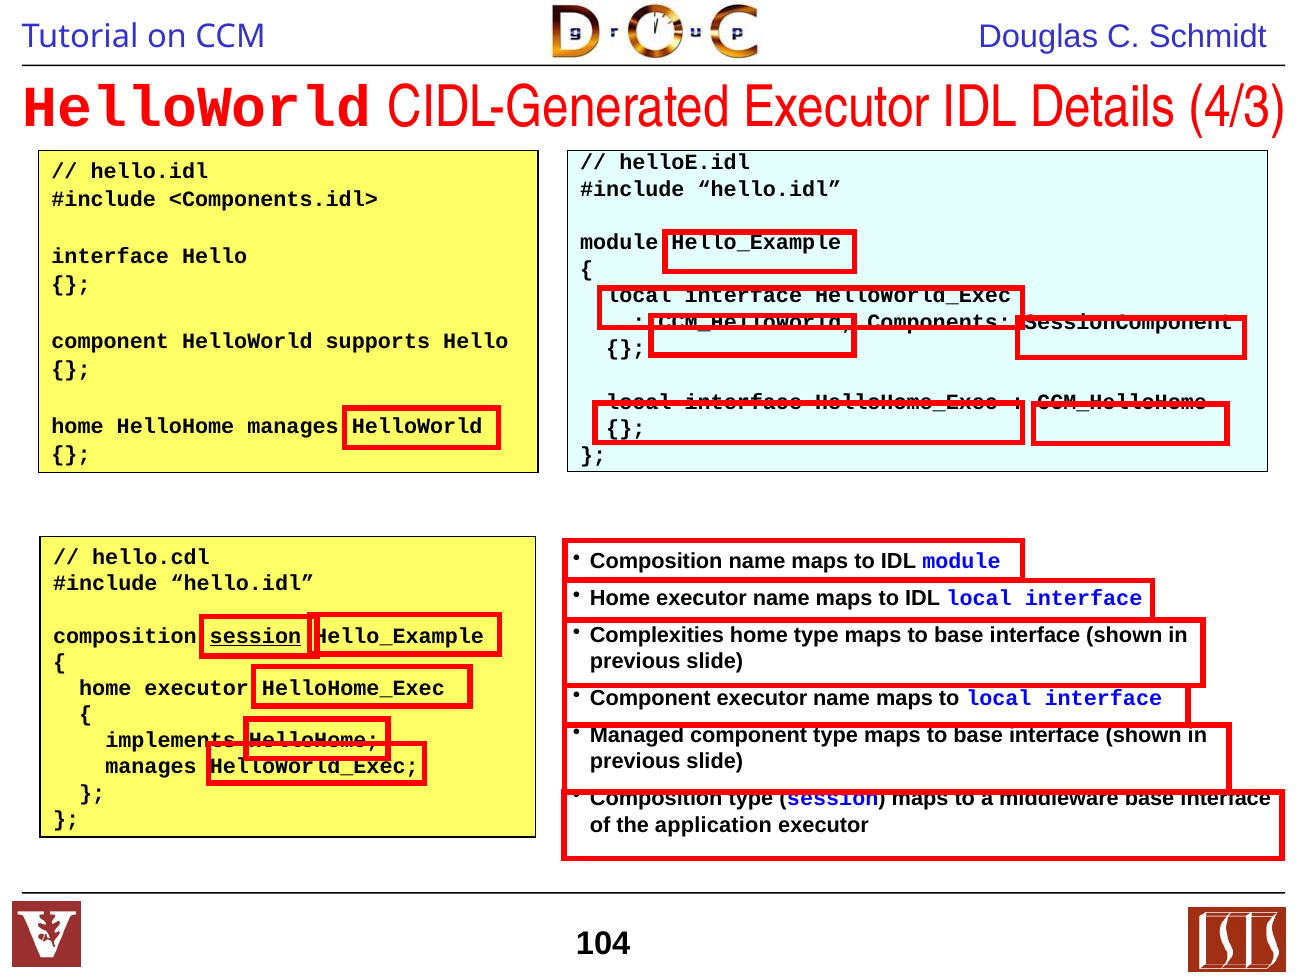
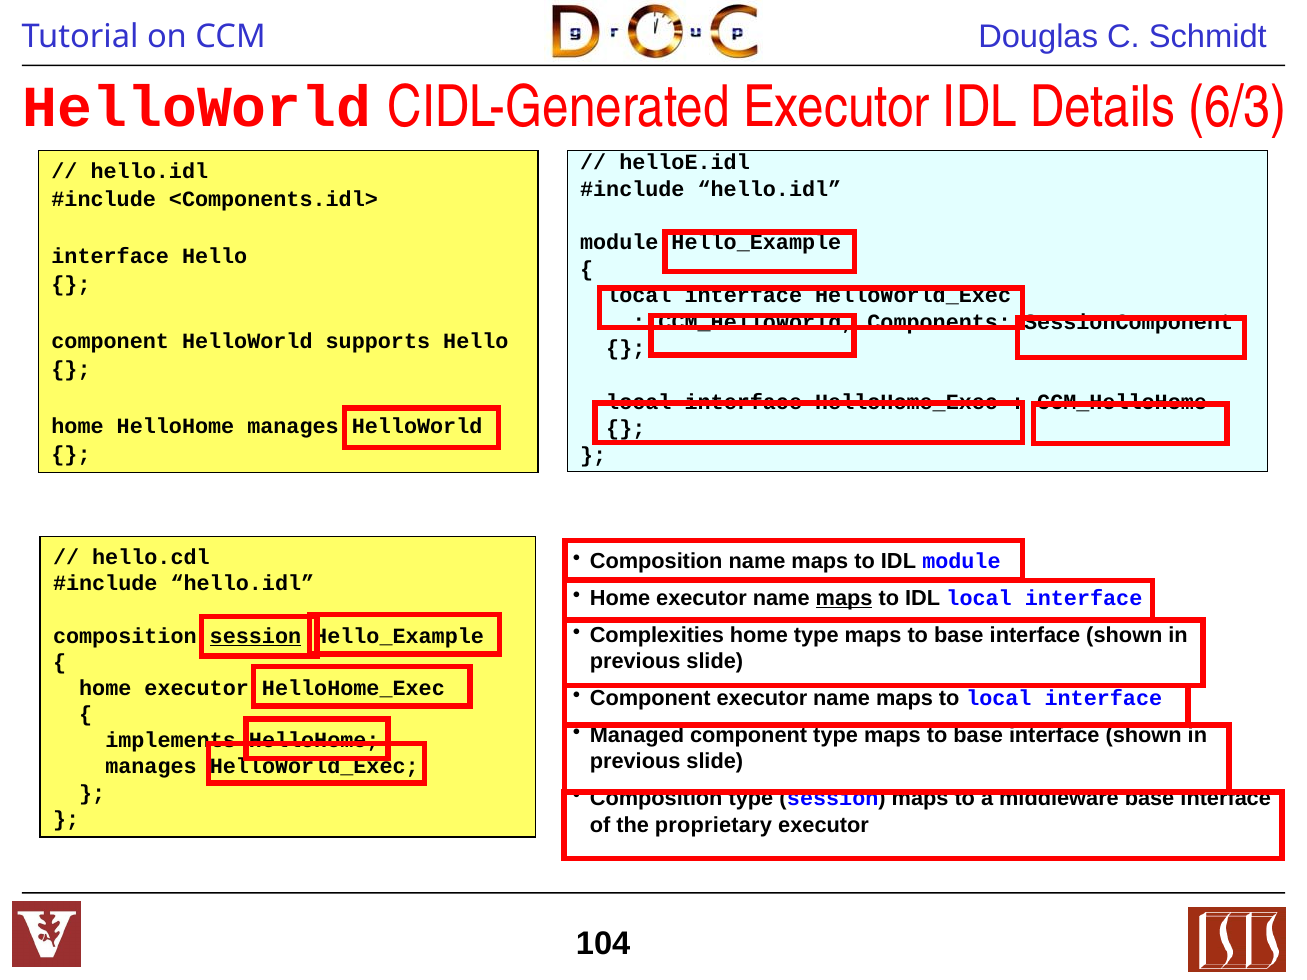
4/3: 4/3 -> 6/3 (1237, 108)
maps underline: none -> present (844, 599)
application: application -> proprietary (713, 825)
